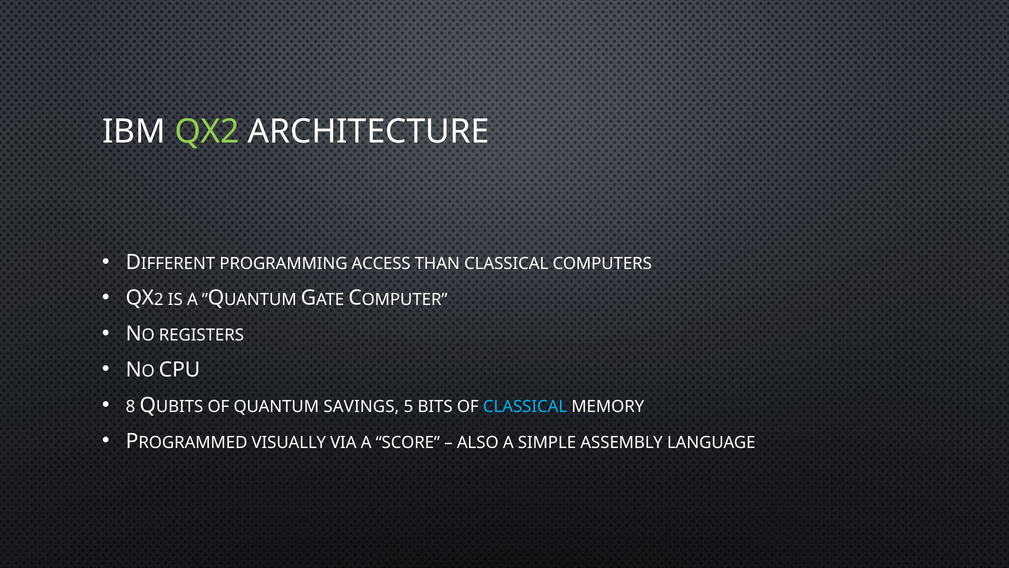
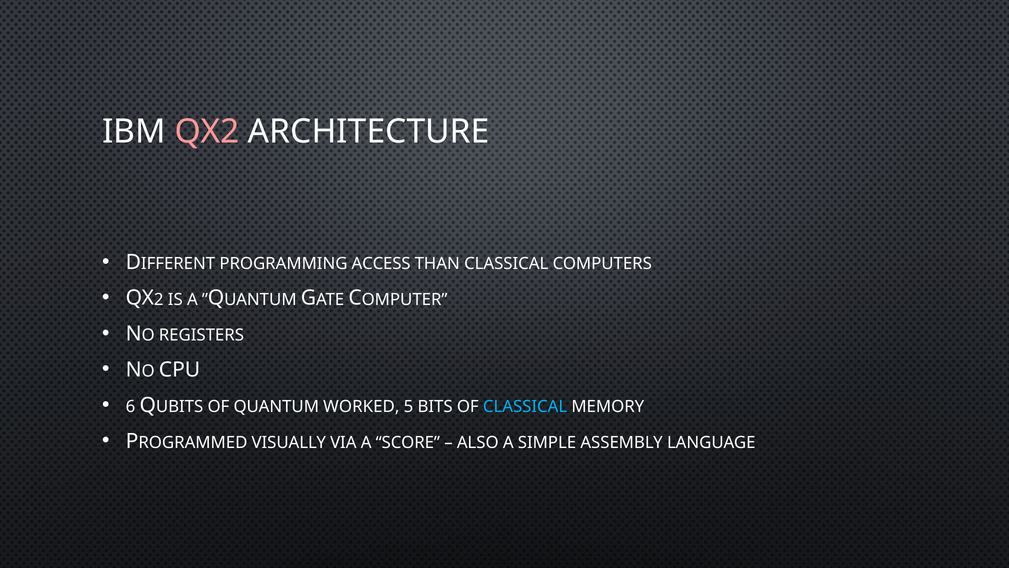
QX2 colour: light green -> pink (207, 132)
8: 8 -> 6 (130, 406)
SAVINGS: SAVINGS -> WORKED (361, 406)
